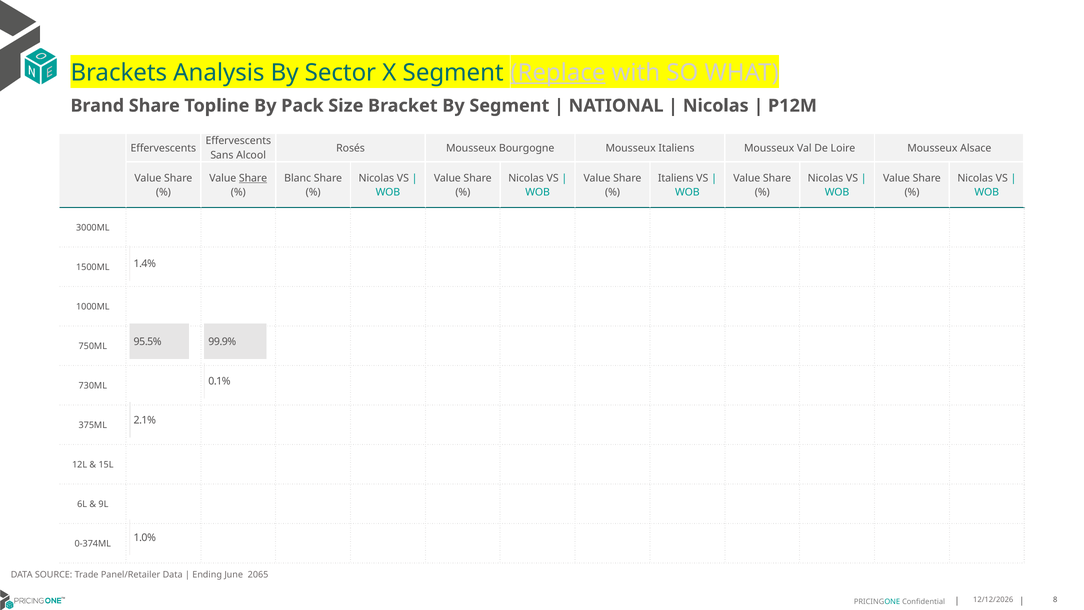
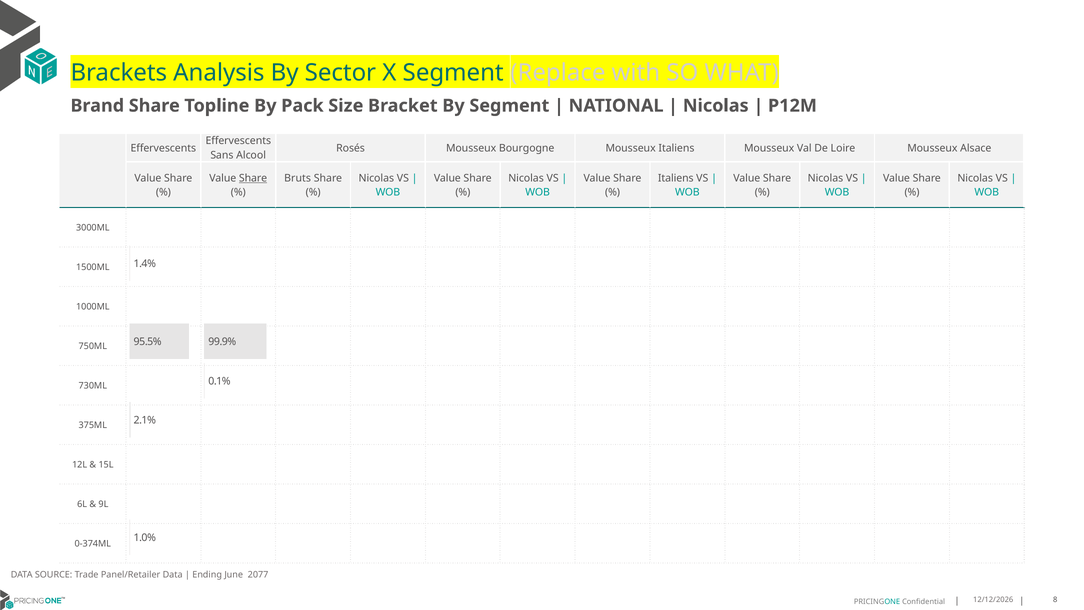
Replace underline: present -> none (558, 73)
Blanc: Blanc -> Bruts (298, 178)
2065: 2065 -> 2077 (258, 574)
